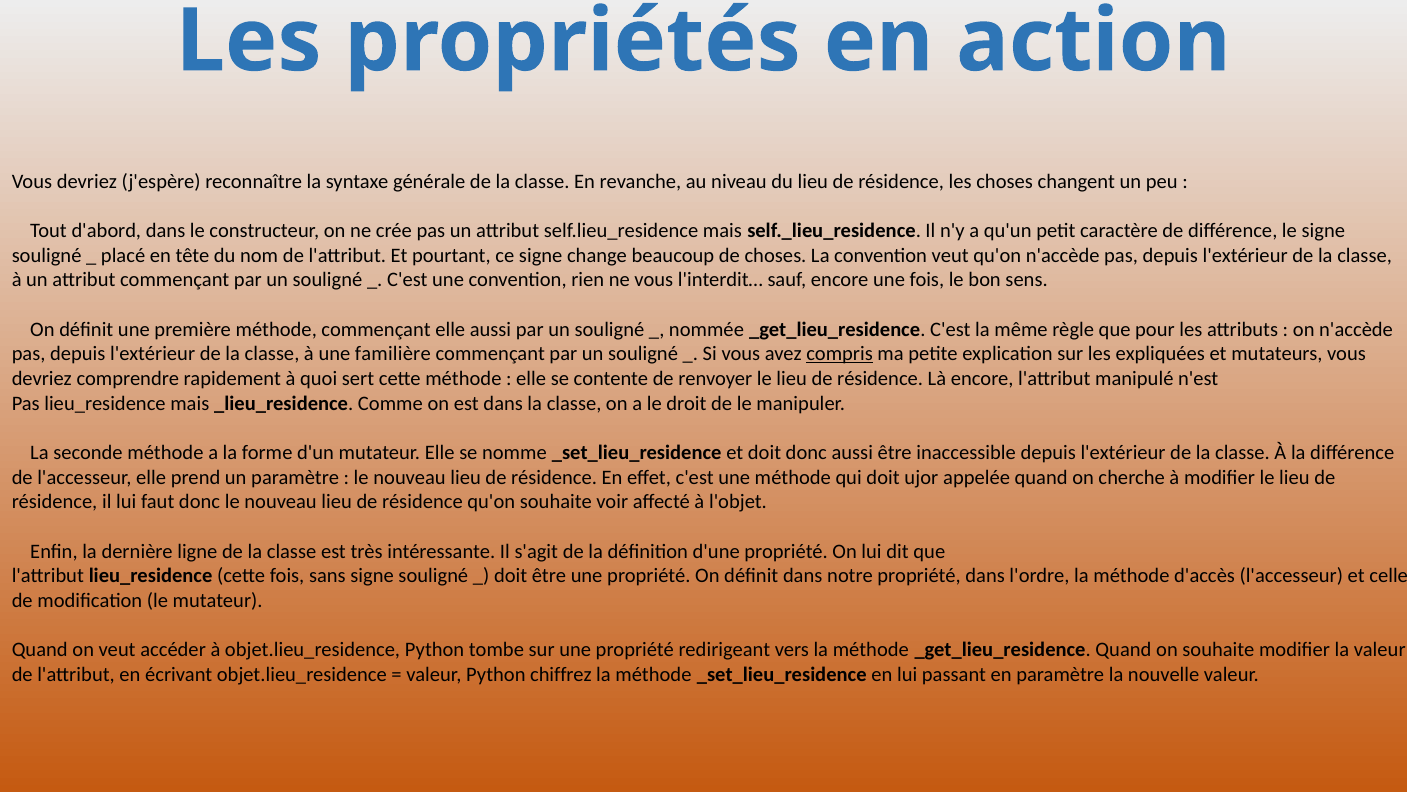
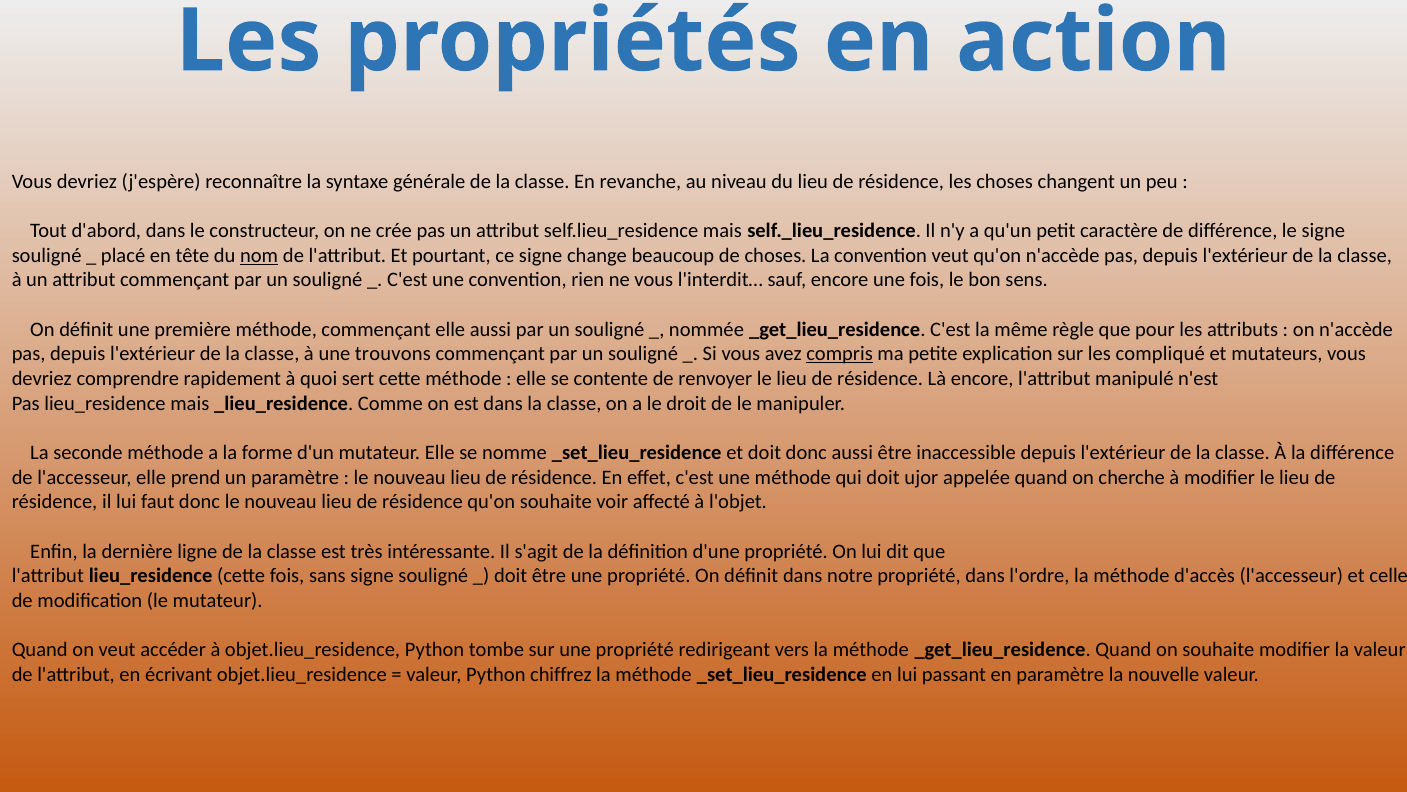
nom underline: none -> present (259, 255)
familière: familière -> trouvons (393, 354)
expliquées: expliquées -> compliqué (1160, 354)
